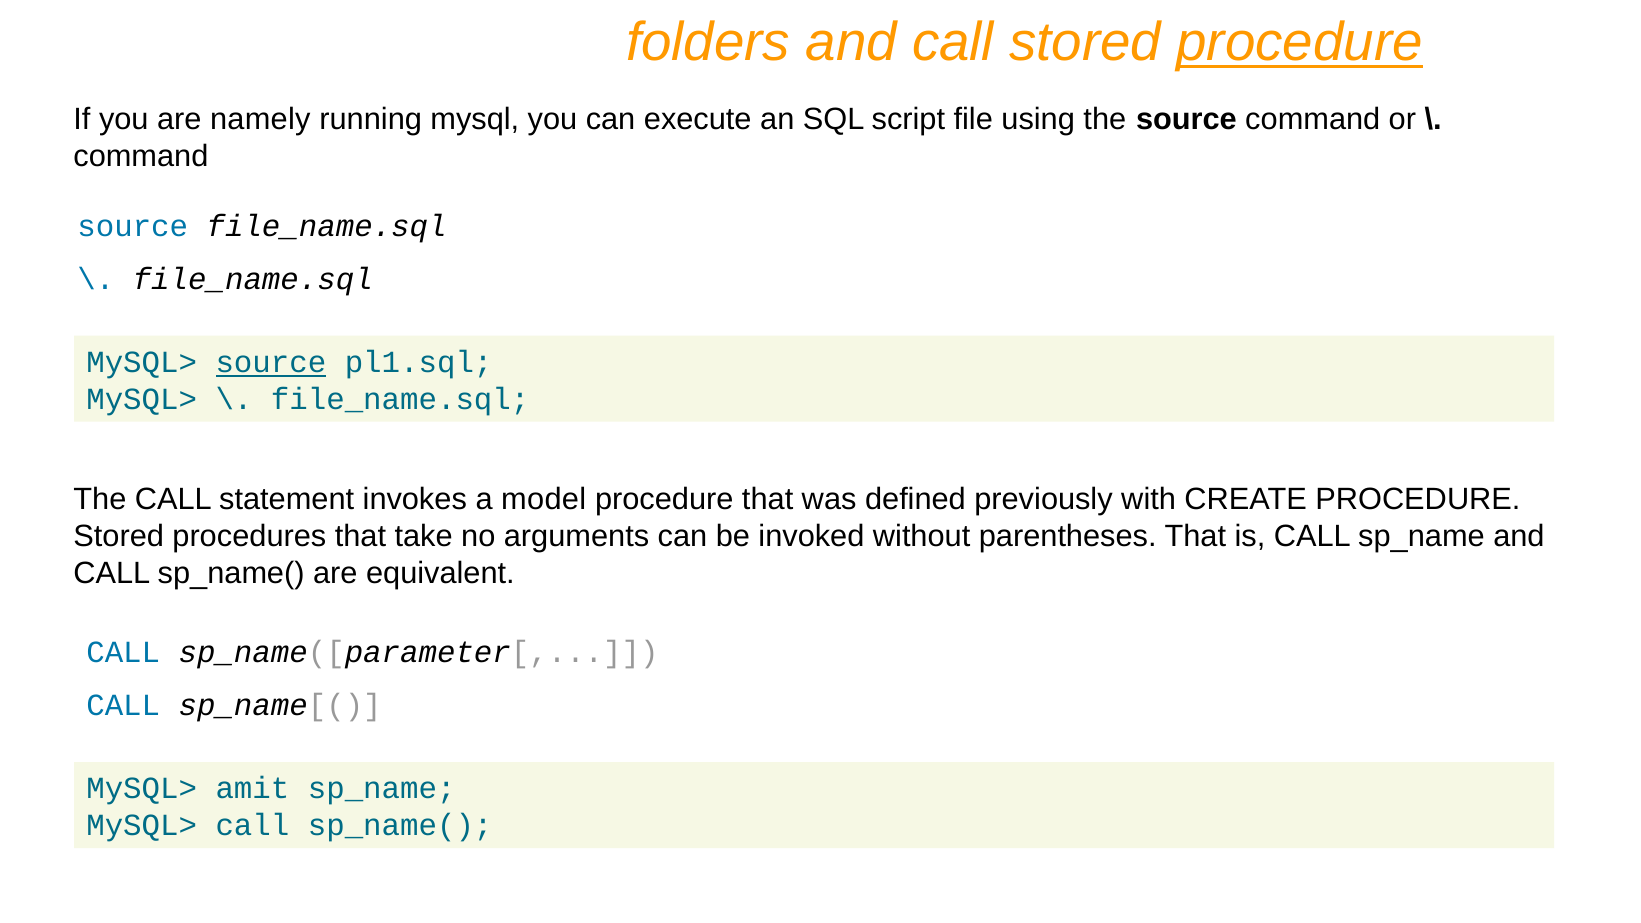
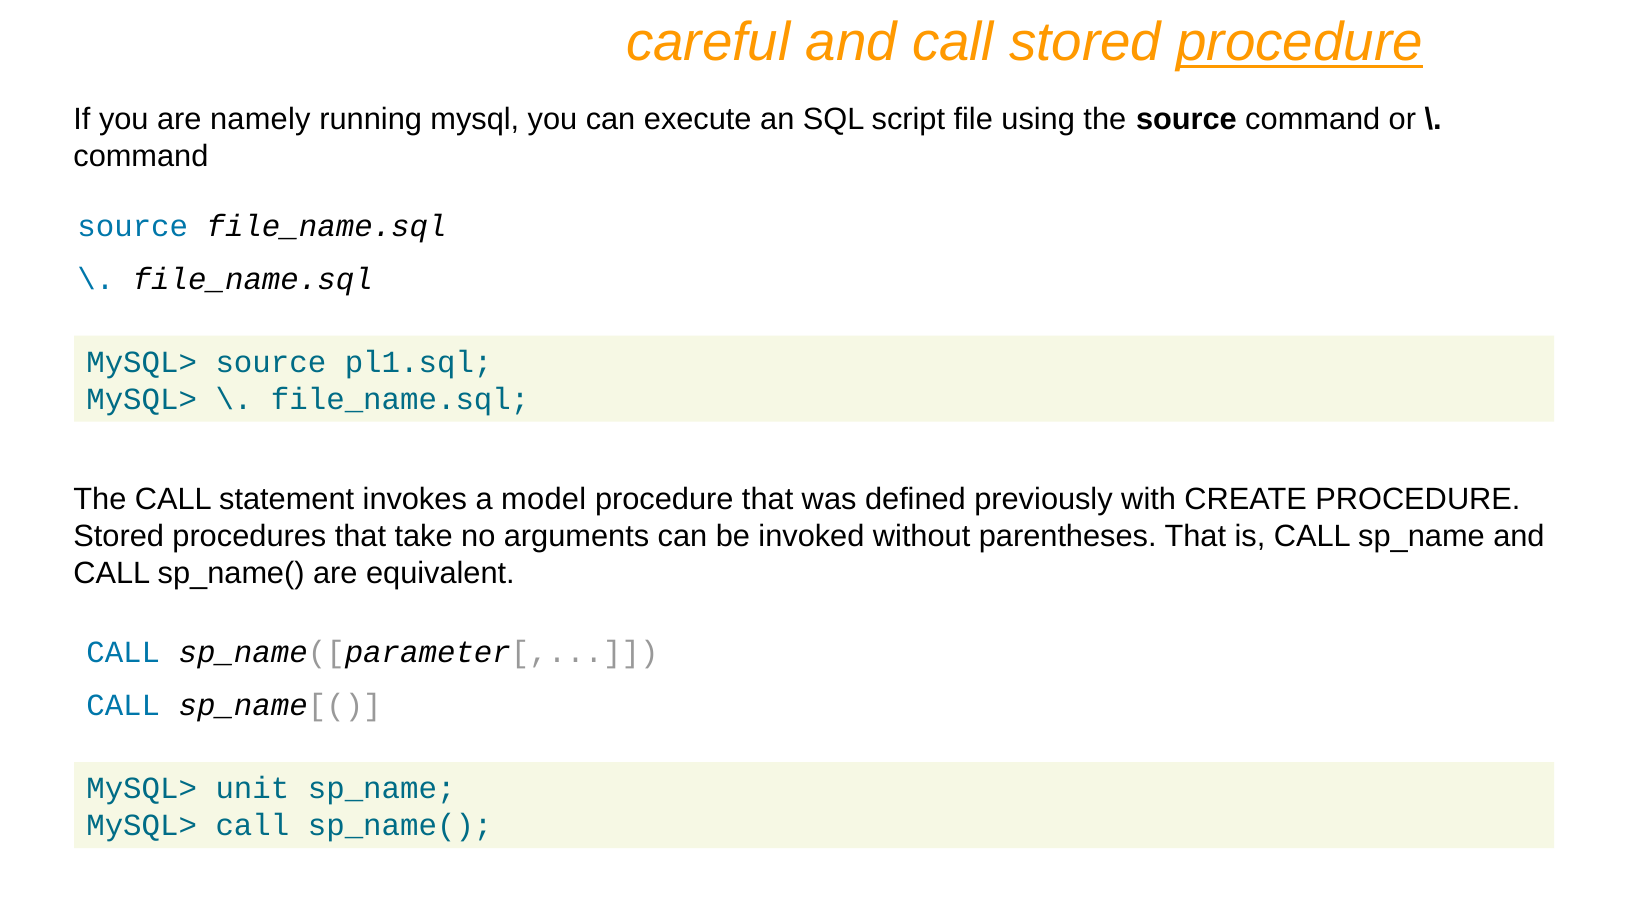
folders: folders -> careful (708, 43)
source underline: present -> none (271, 362)
amit: amit -> unit (252, 789)
